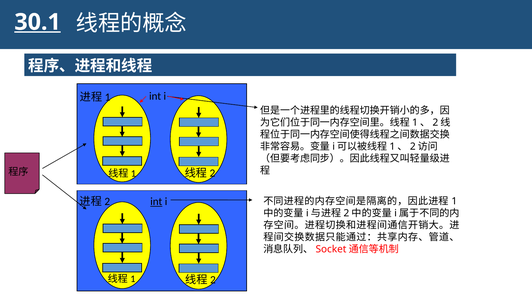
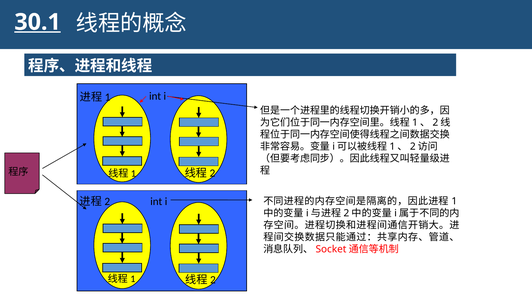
int underline: present -> none (156, 202)
